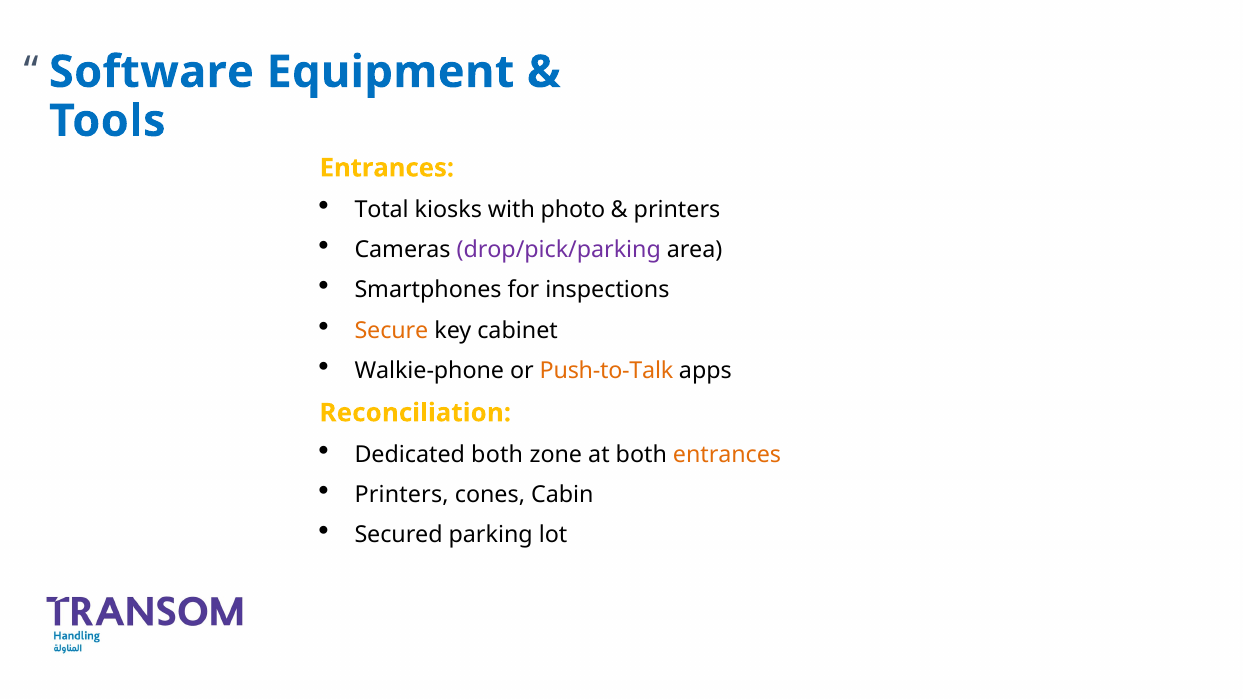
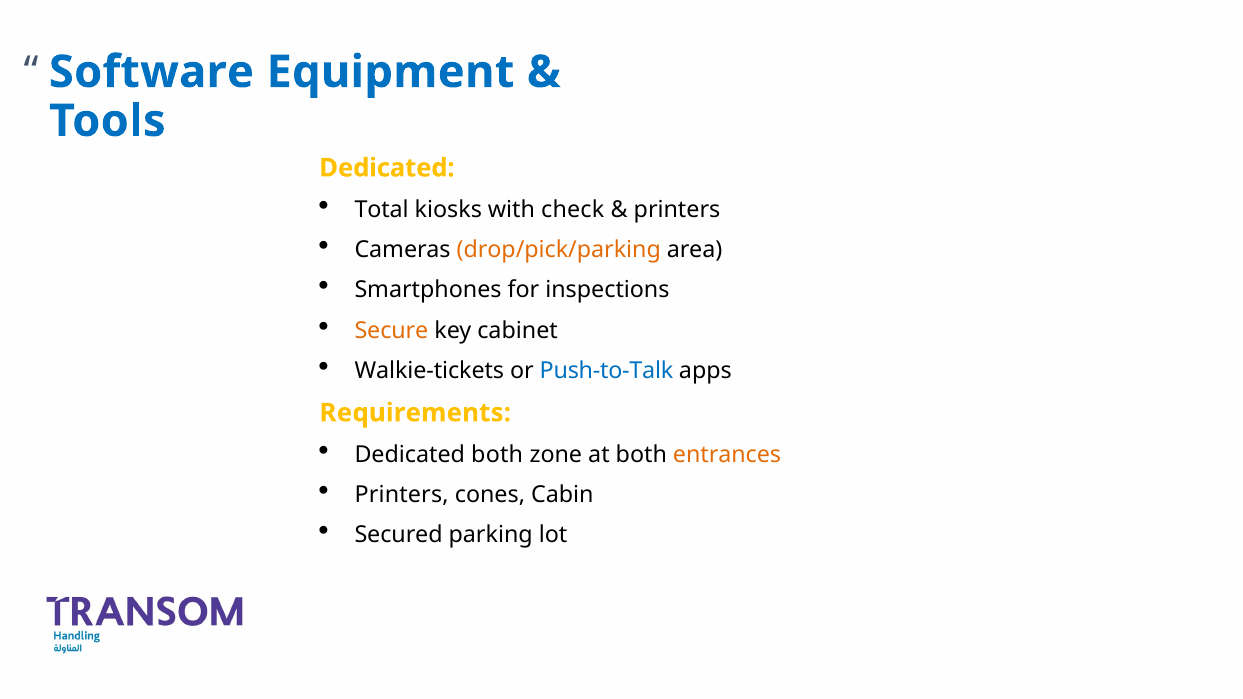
Entrances: Entrances -> Dedicated (387, 168)
photo: photo -> check (573, 210)
drop/pick/parking colour: purple -> orange (559, 250)
Walkie-phone: Walkie-phone -> Walkie-tickets (429, 371)
Push-to-Talk colour: orange -> blue (606, 371)
Reconciliation: Reconciliation -> Requirements (415, 413)
